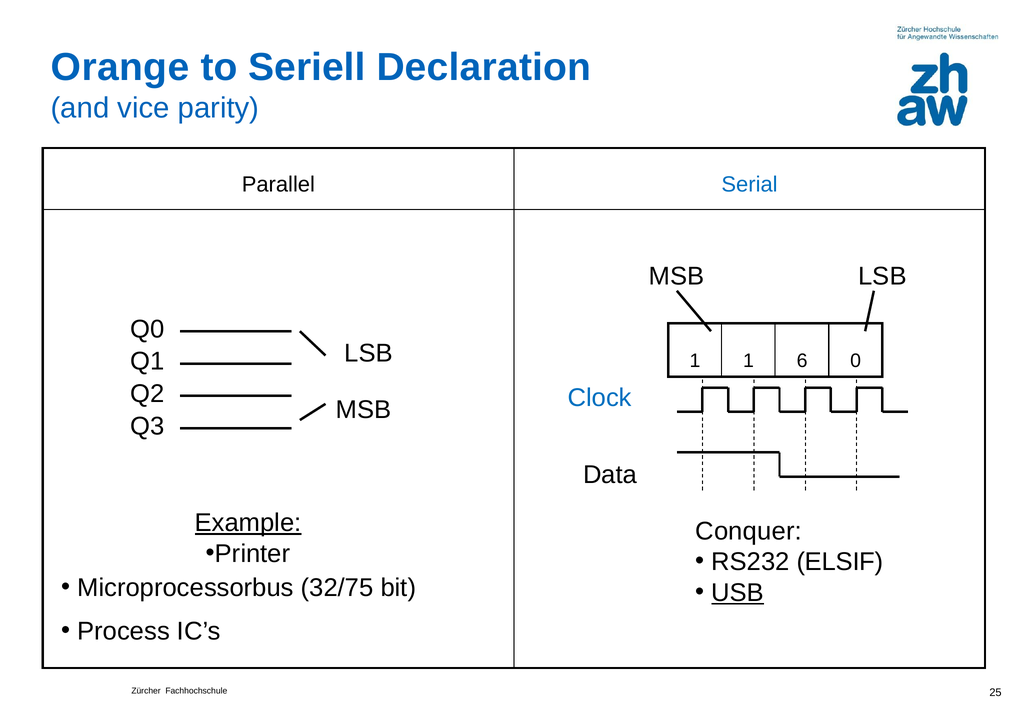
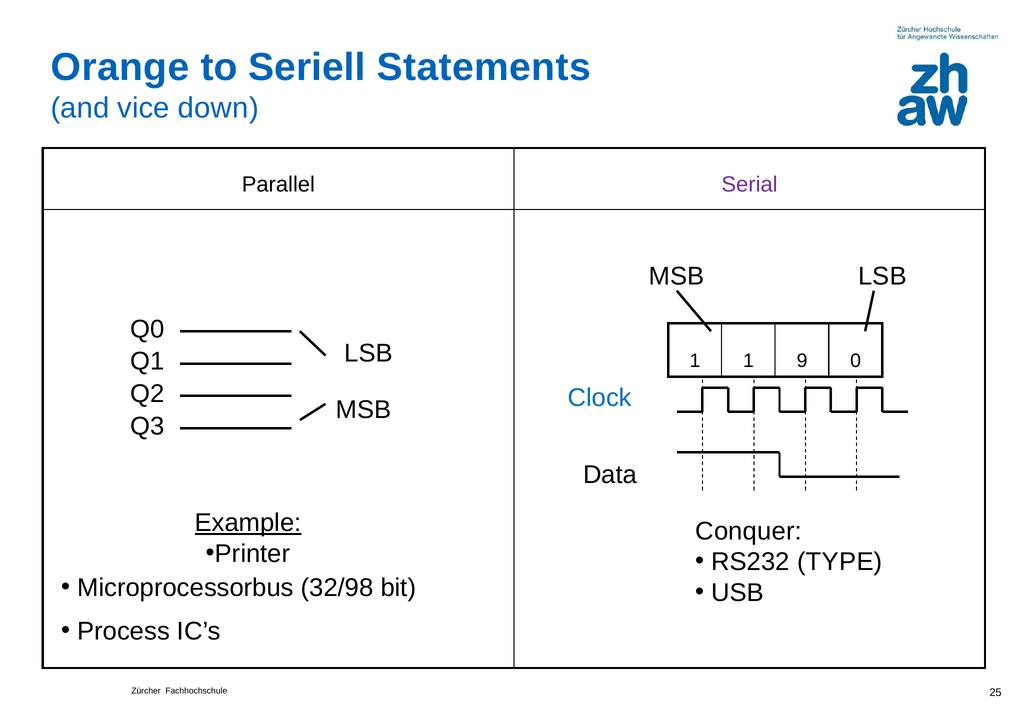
Declaration: Declaration -> Statements (484, 68)
parity: parity -> down (218, 108)
Serial colour: blue -> purple (750, 185)
6: 6 -> 9 (802, 361)
ELSIF: ELSIF -> TYPE (840, 562)
32/75: 32/75 -> 32/98 (337, 588)
USB underline: present -> none (738, 593)
